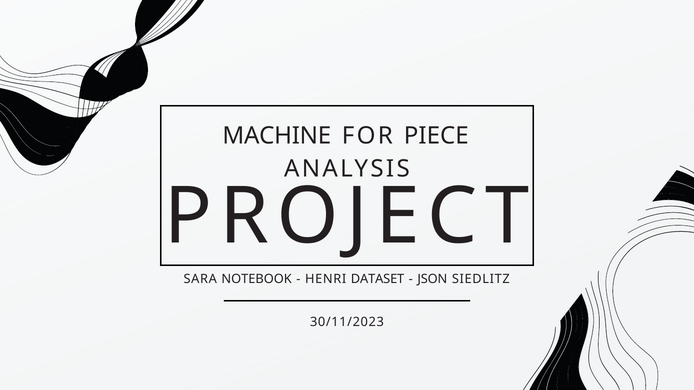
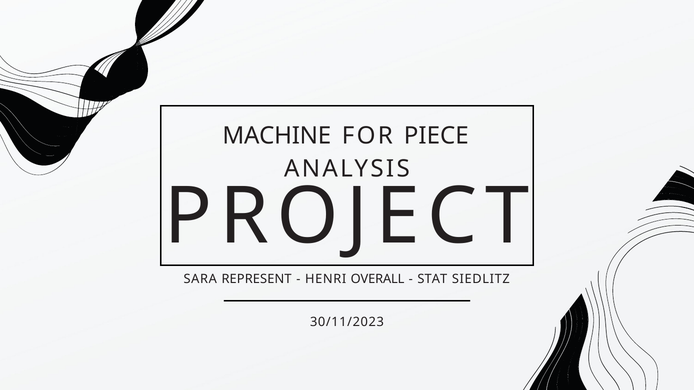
NOTEBOOK: NOTEBOOK -> REPRESENT (257, 279)
DATASET: DATASET -> OVERALL (378, 279)
JSON: JSON -> STAT (432, 279)
